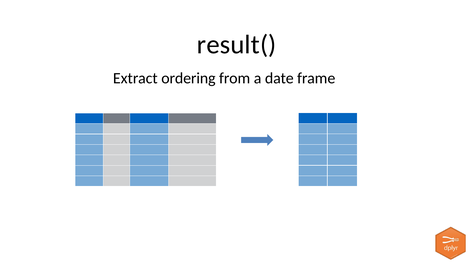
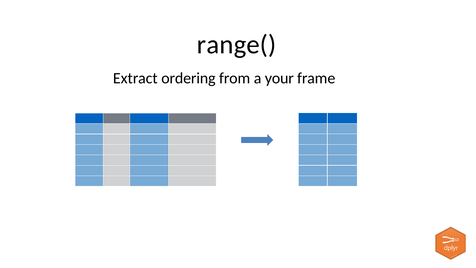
result(: result( -> range( (237, 45)
date: date -> your (279, 78)
